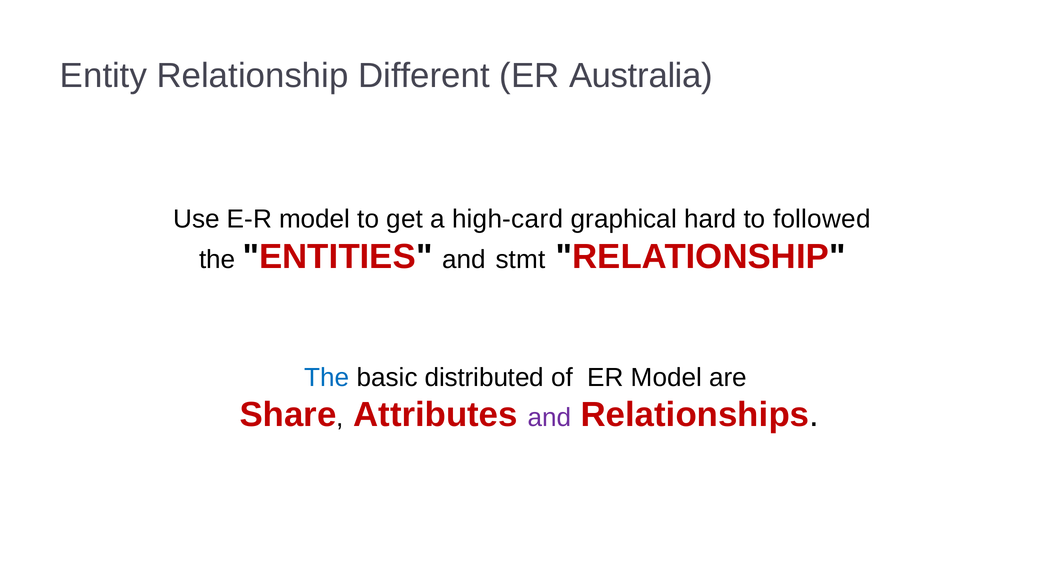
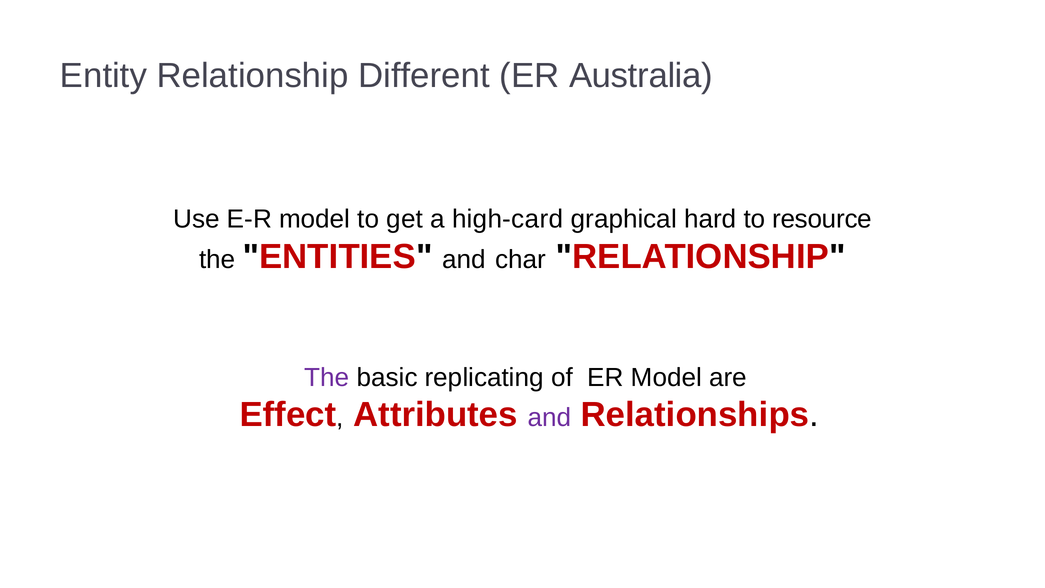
followed: followed -> resource (822, 219)
stmt: stmt -> char (521, 259)
The colour: blue -> purple (327, 377)
distributed: distributed -> replicating (484, 377)
Share: Share -> Effect (288, 415)
